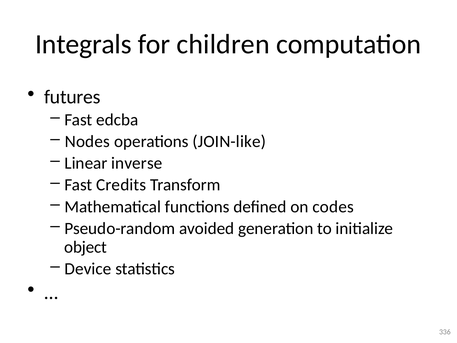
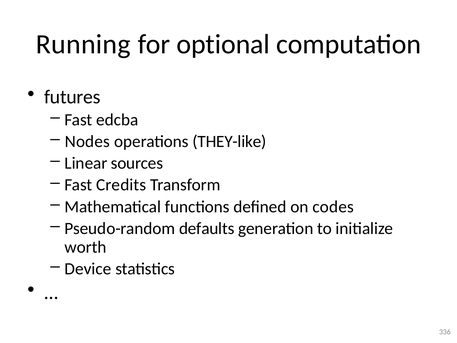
Integrals: Integrals -> Running (83, 44)
children: children -> optional (223, 44)
JOIN-like: JOIN-like -> THEY-like (229, 141)
inverse: inverse -> sources (137, 163)
avoided: avoided -> defaults (207, 228)
object: object -> worth (86, 247)
